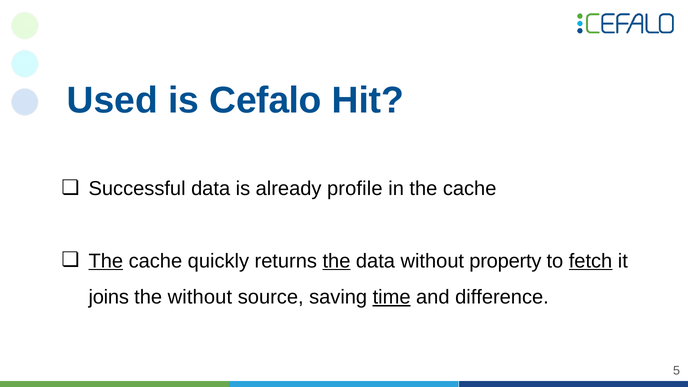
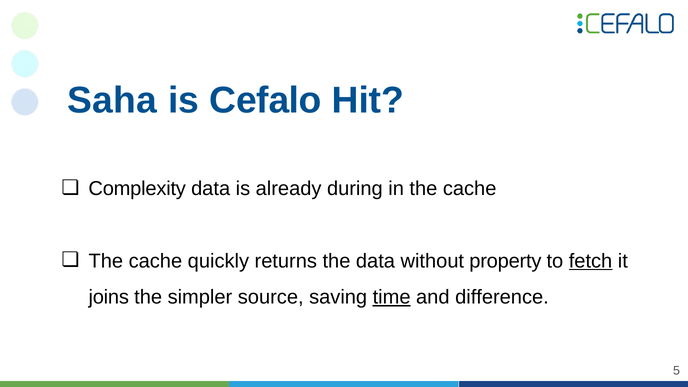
Used: Used -> Saha (112, 100)
Successful: Successful -> Complexity (137, 189)
profile: profile -> during (355, 189)
The underline: present -> none (106, 261)
the underline: present -> none (336, 261)
the without: without -> simpler (200, 297)
